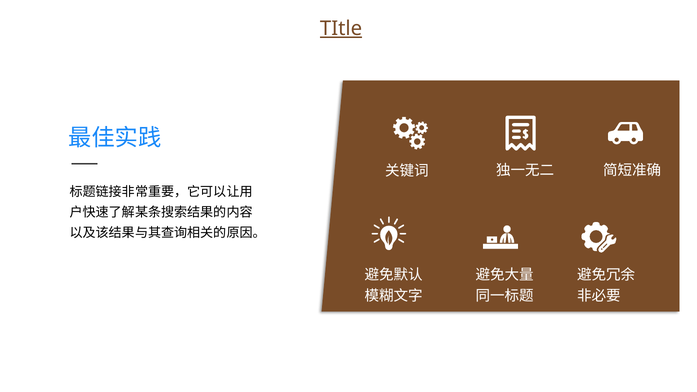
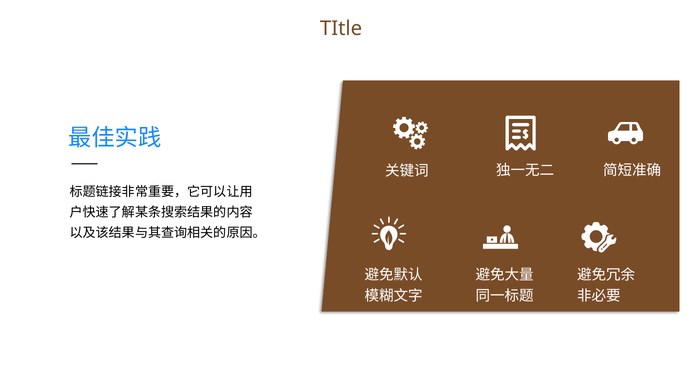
TItle underline: present -> none (341, 29)
